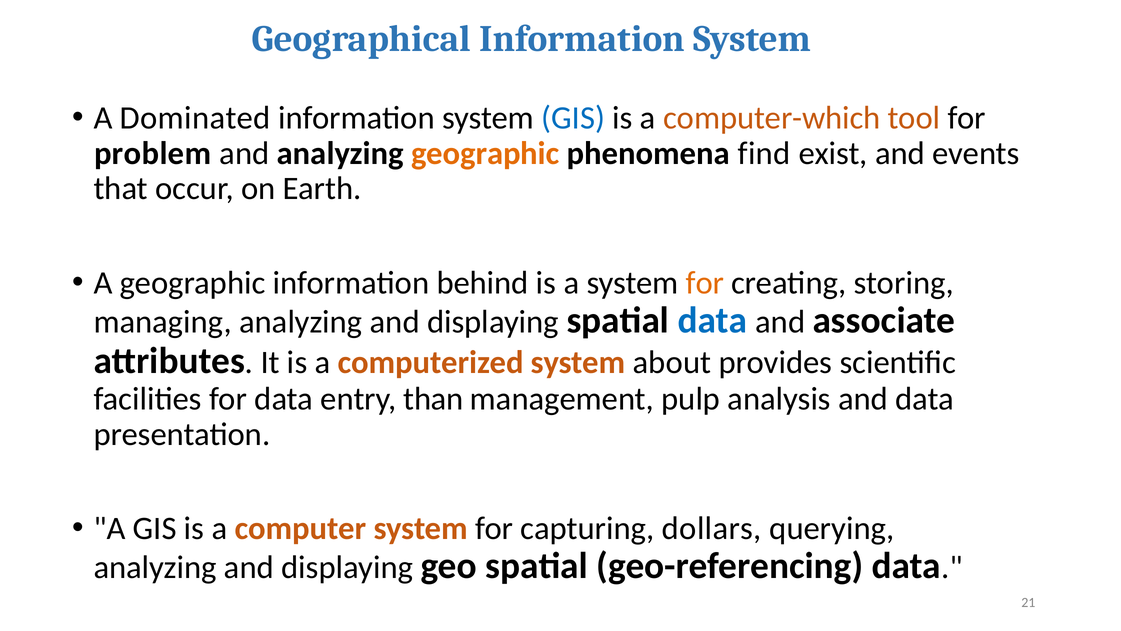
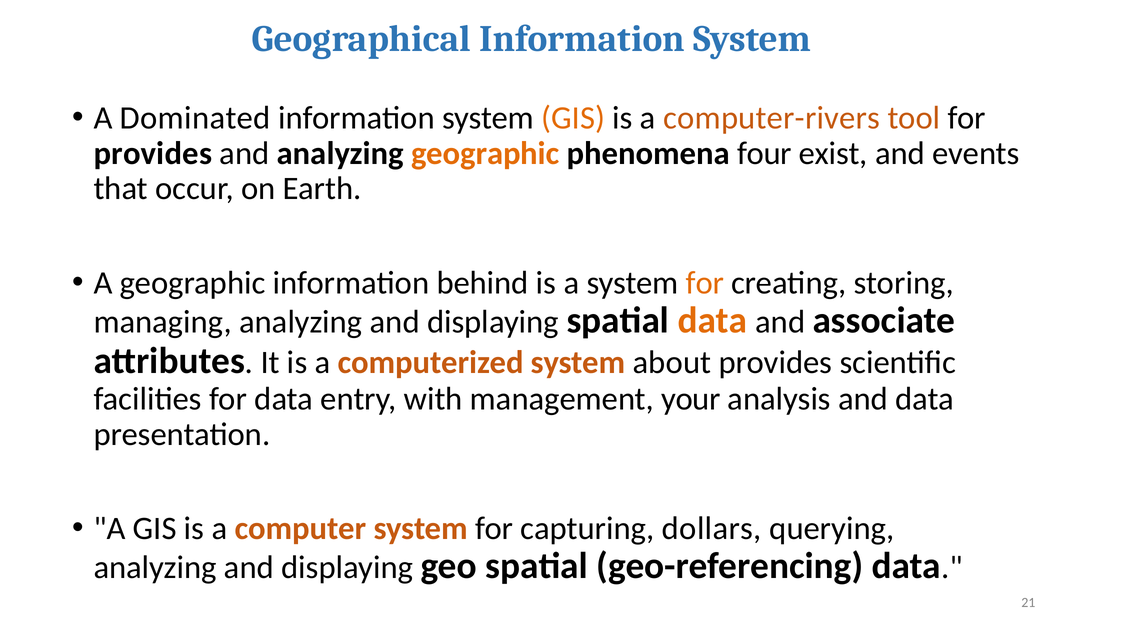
GIS colour: blue -> orange (573, 118)
computer-which: computer-which -> computer-rivers (772, 118)
problem: problem -> provides (153, 153)
find: find -> four (764, 153)
data colour: blue -> orange (712, 320)
than: than -> with (433, 399)
pulp: pulp -> your (691, 399)
